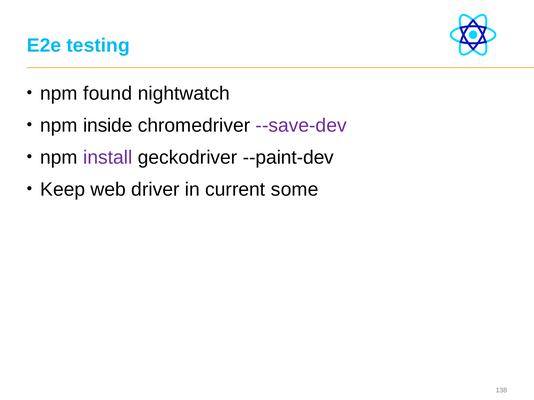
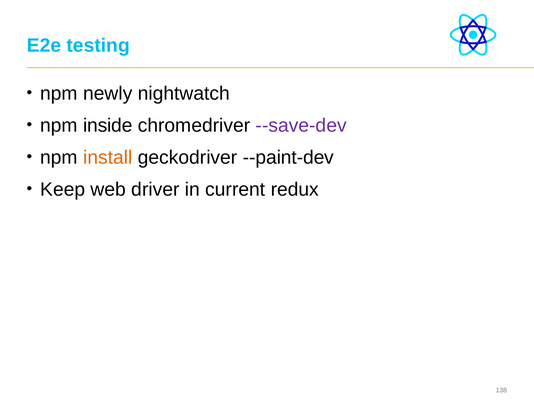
found: found -> newly (108, 94)
install colour: purple -> orange (108, 158)
some: some -> redux (295, 190)
